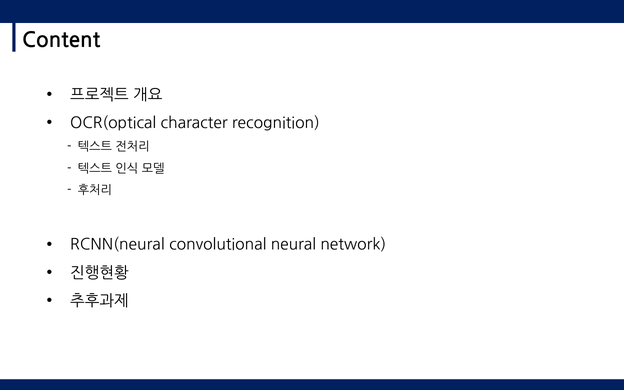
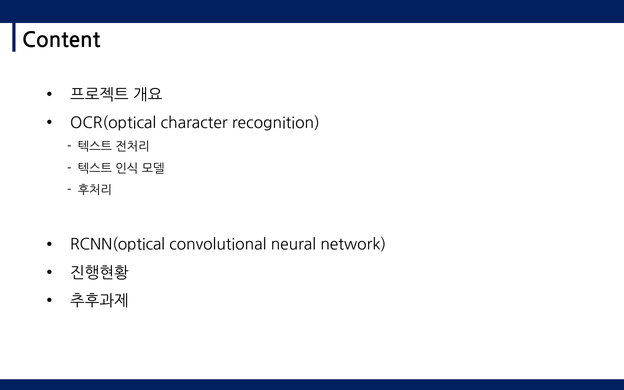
RCNN(neural: RCNN(neural -> RCNN(optical (118, 245)
